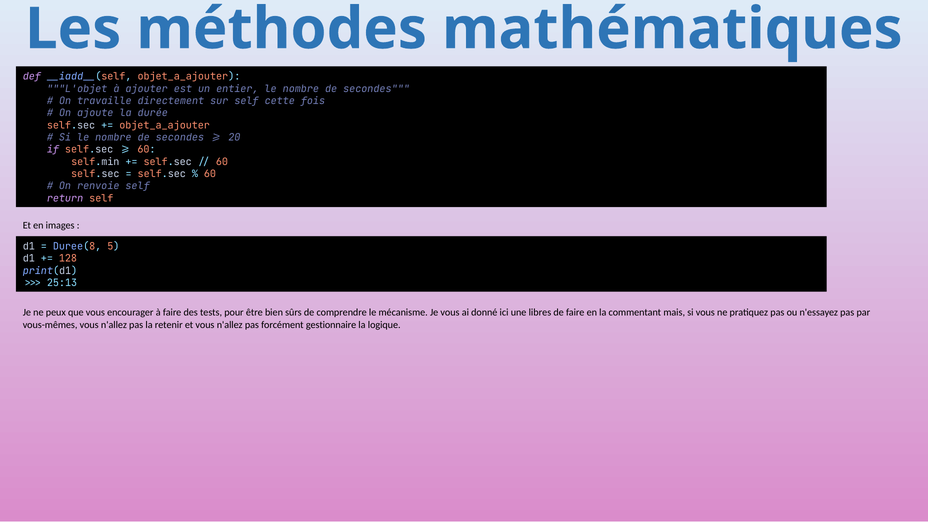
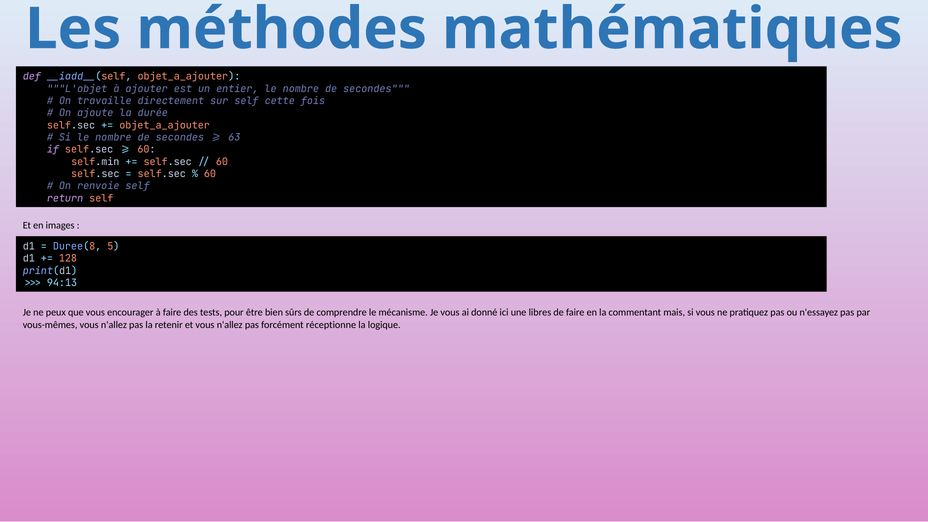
20: 20 -> 63 (234, 137)
25:13: 25:13 -> 94:13 (62, 283)
gestionnaire: gestionnaire -> réceptionne (331, 325)
